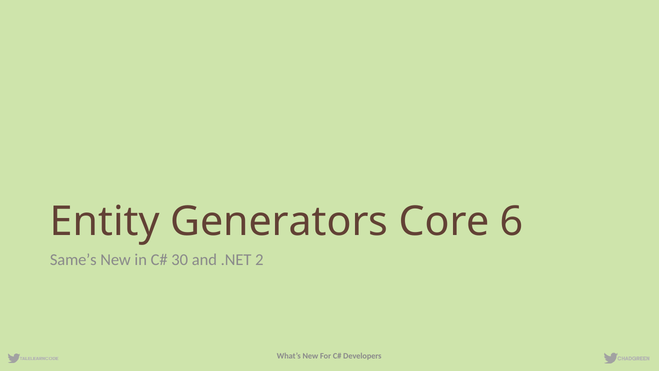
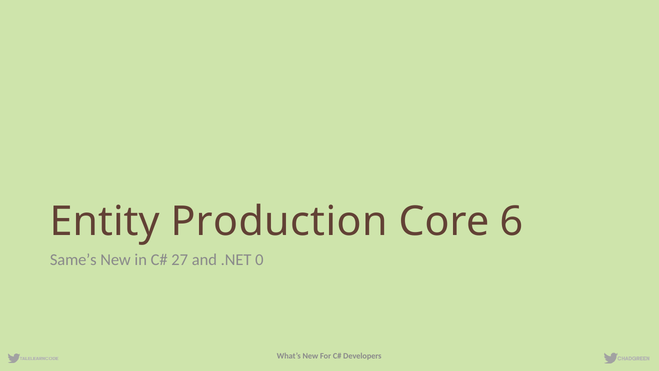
Generators: Generators -> Production (279, 222)
30: 30 -> 27 (180, 259)
2: 2 -> 0 (259, 259)
